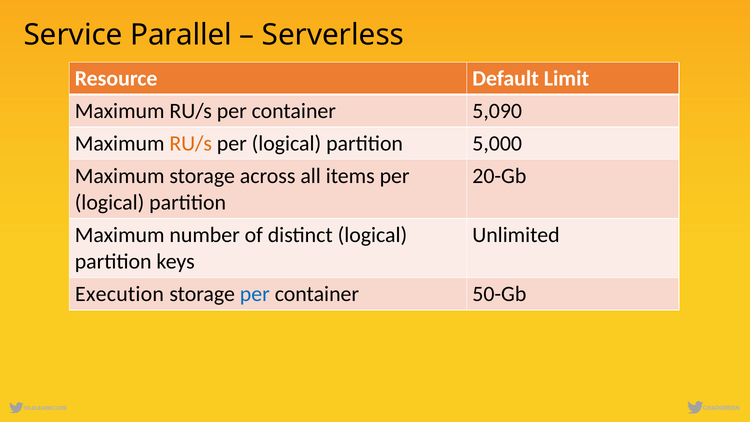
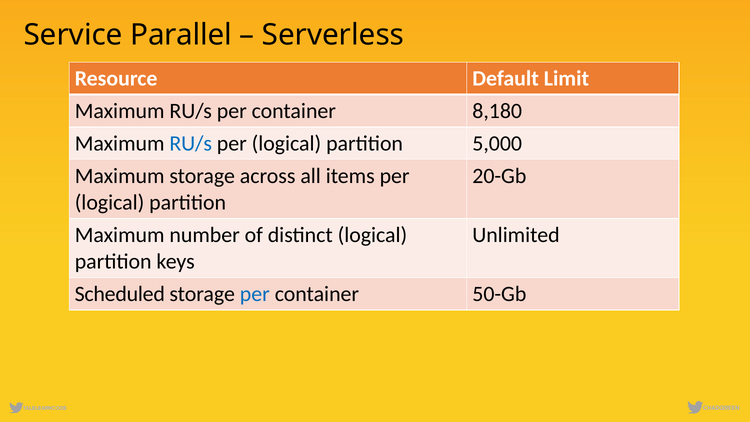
5,090: 5,090 -> 8,180 (497, 111)
RU/s colour: orange -> blue (191, 143)
Execution: Execution -> Scheduled (120, 294)
